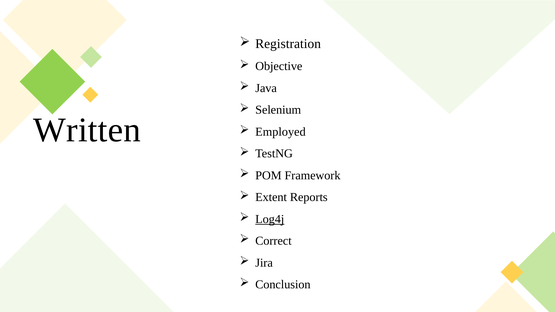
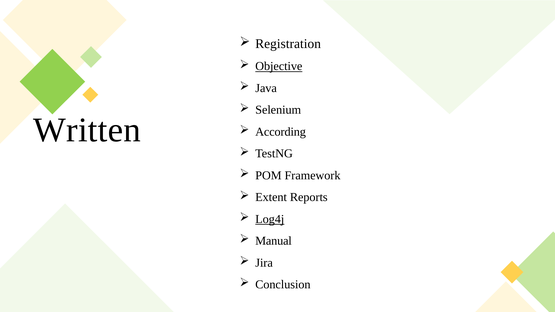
Objective underline: none -> present (279, 66)
Employed: Employed -> According (281, 132)
Correct: Correct -> Manual (274, 241)
